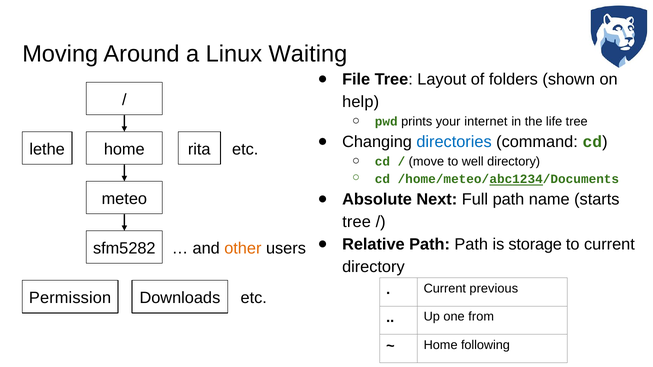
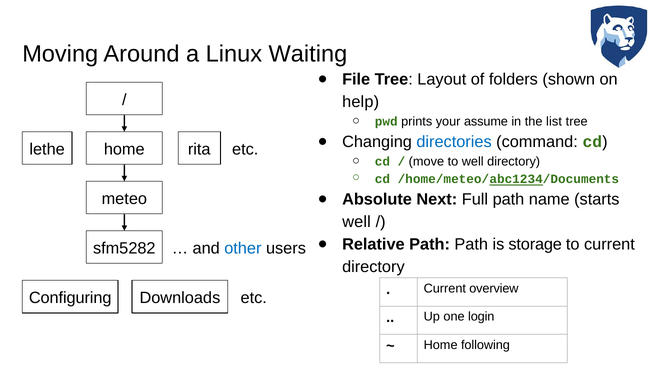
internet: internet -> assume (486, 121)
life: life -> list (554, 121)
tree: tree -> well (357, 222)
other colour: orange -> blue (243, 248)
previous: previous -> overview (494, 289)
Permission: Permission -> Configuring (70, 298)
from: from -> login (481, 317)
